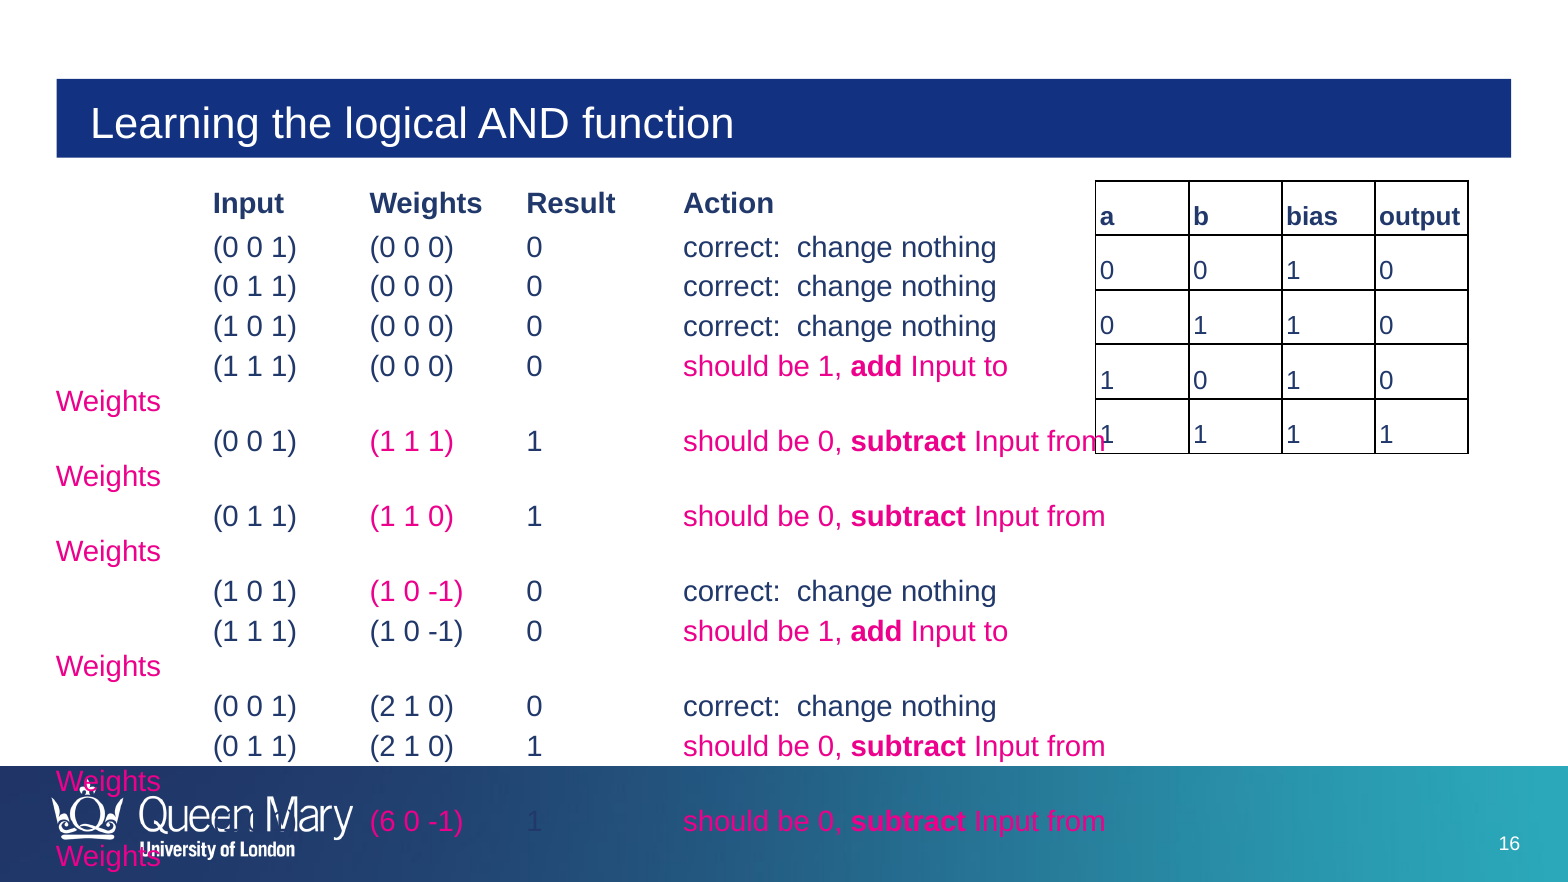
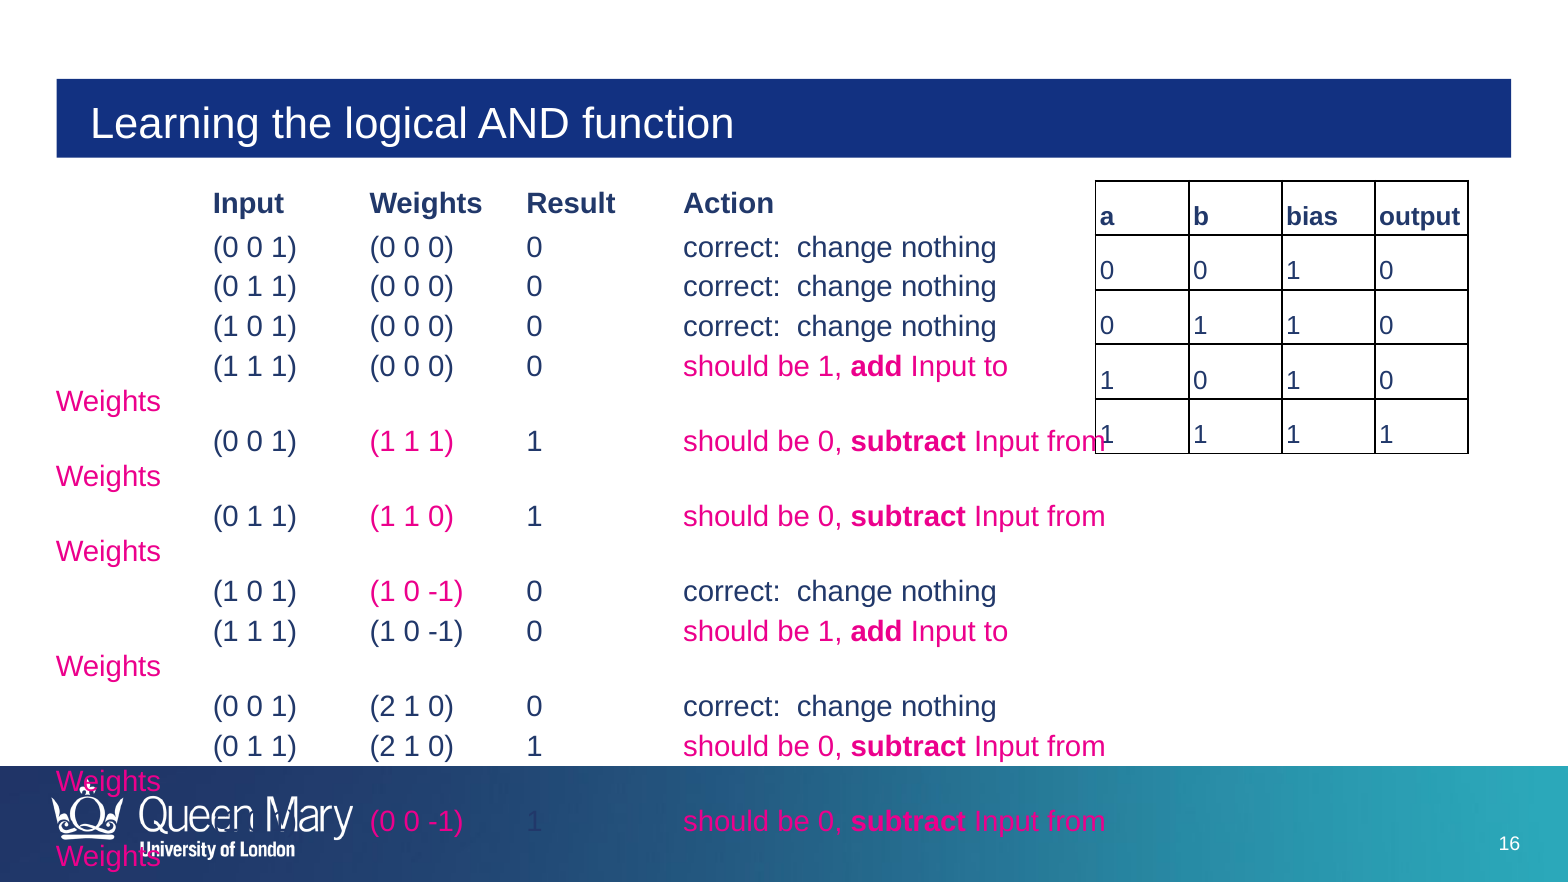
6: 6 -> 0 (383, 822)
